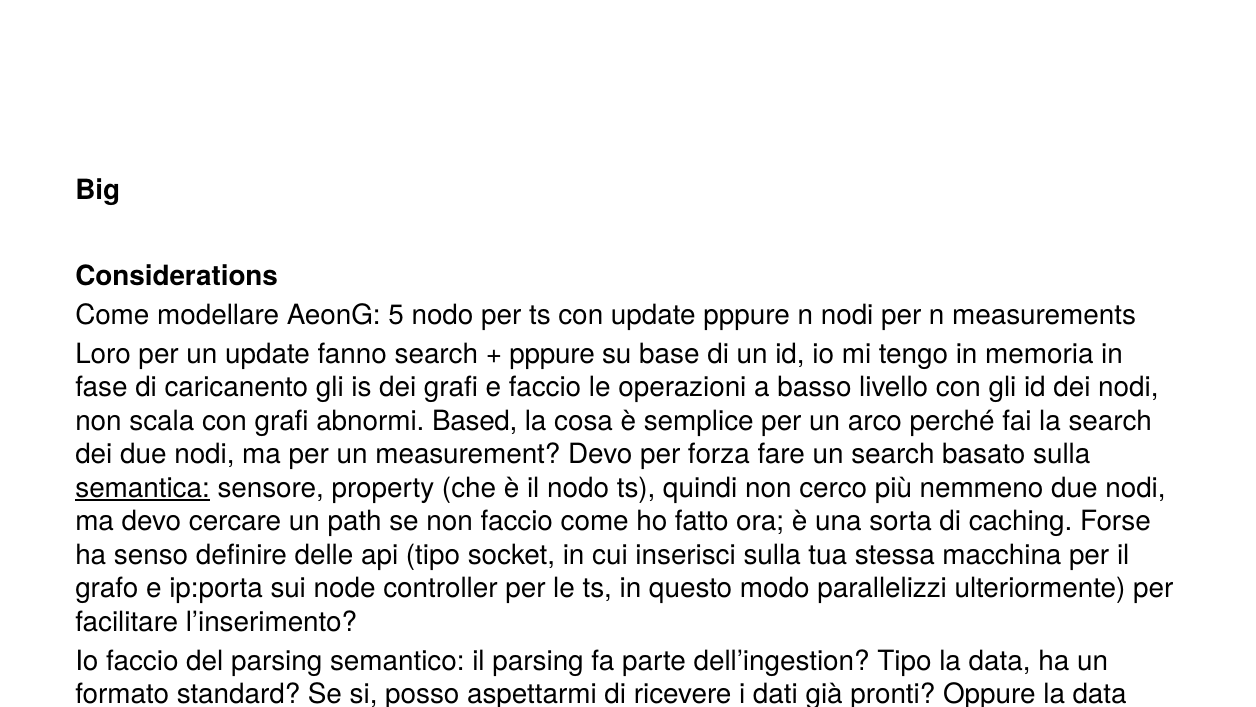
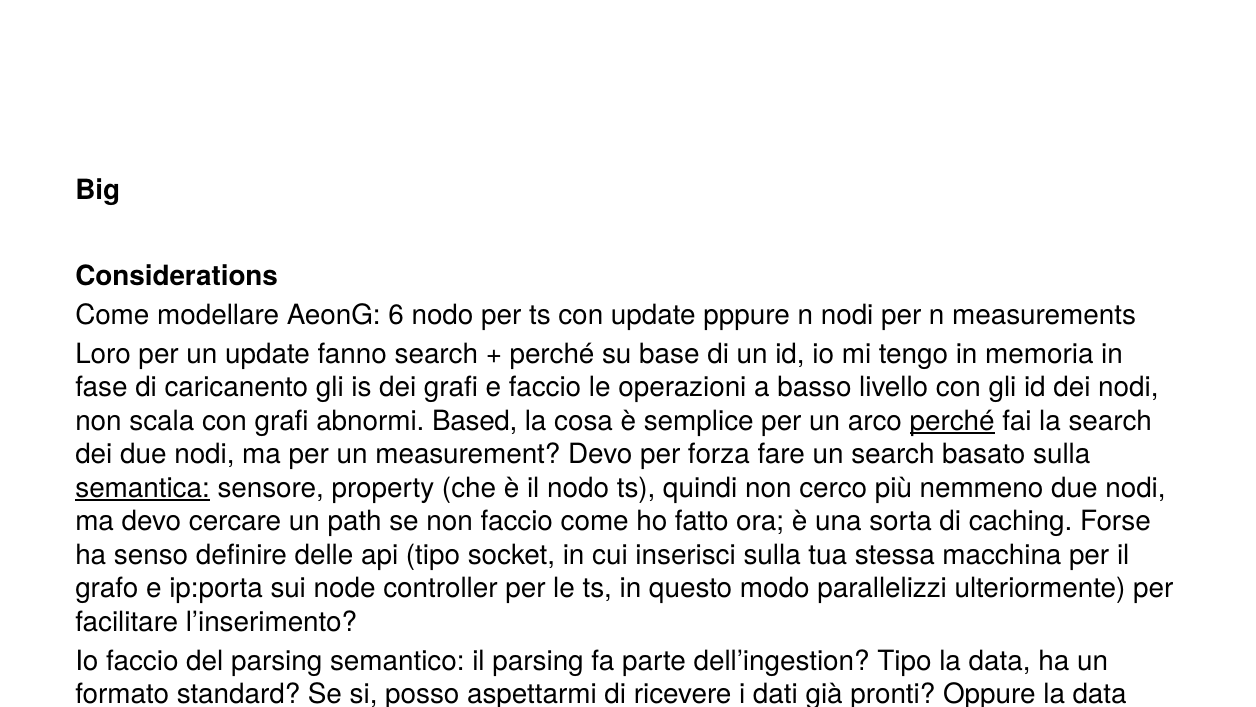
5: 5 -> 6 (396, 315)
pppure: pppure -> perché (552, 354)
perché underline: none -> present (952, 421)
